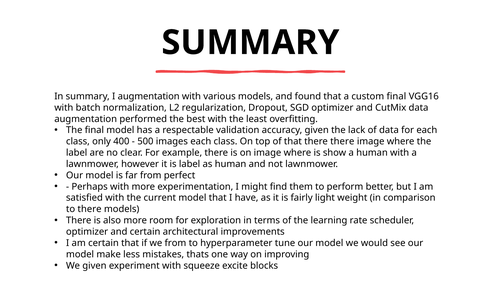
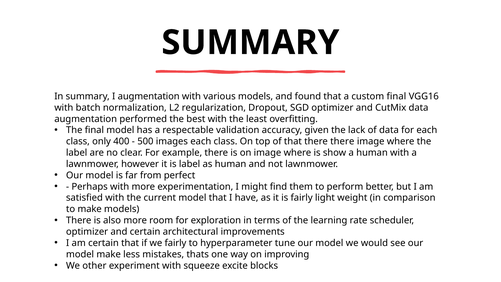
to there: there -> make (90, 209)
we from: from -> fairly (176, 243)
We given: given -> other (94, 265)
